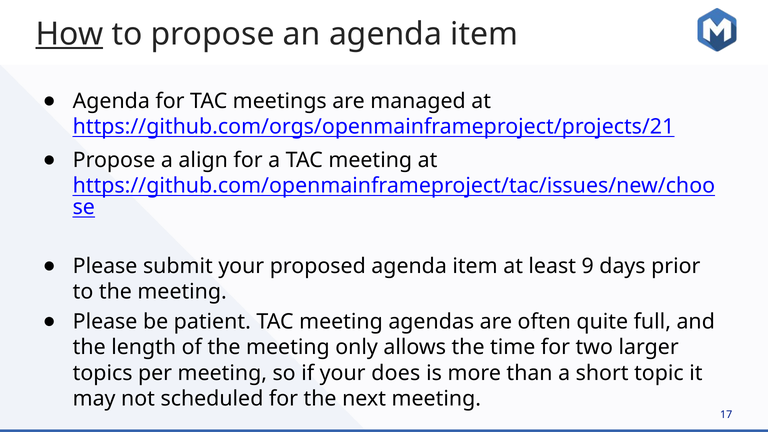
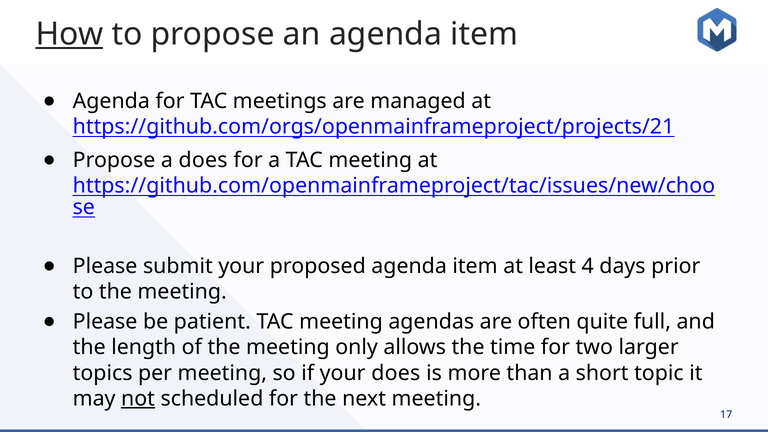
a align: align -> does (203, 160)
9: 9 -> 4 (588, 266)
not underline: none -> present (138, 399)
